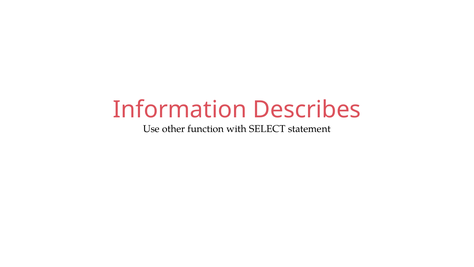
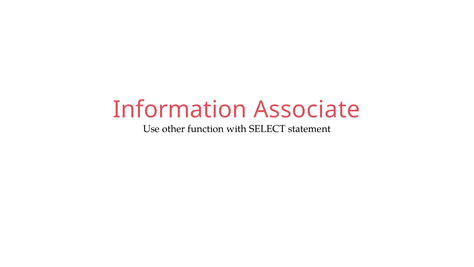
Describes: Describes -> Associate (307, 109)
